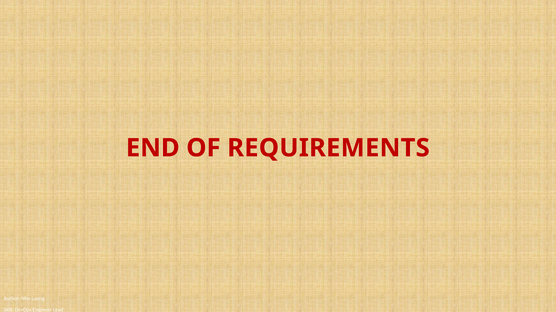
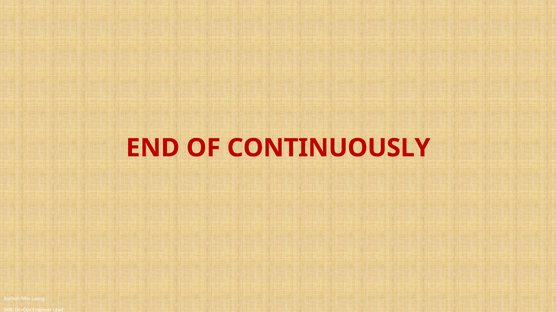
REQUIREMENTS: REQUIREMENTS -> CONTINUOUSLY (329, 148)
